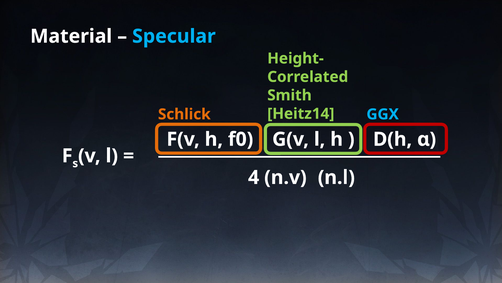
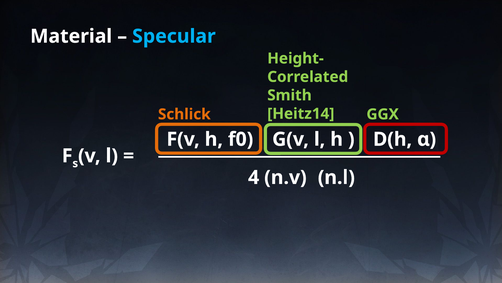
GGX colour: light blue -> light green (383, 114)
